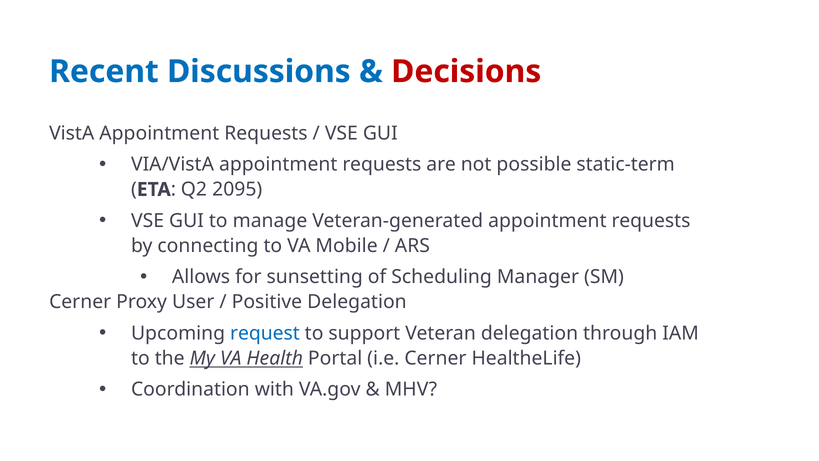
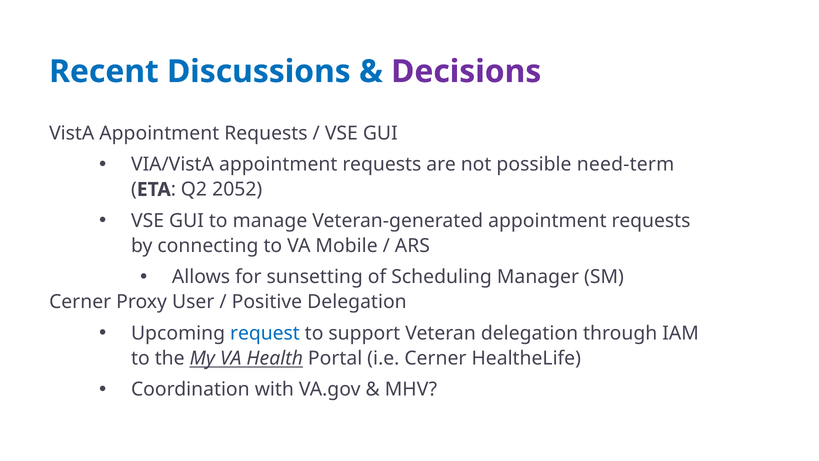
Decisions colour: red -> purple (466, 72)
static-term: static-term -> need-term (626, 164)
2095: 2095 -> 2052 (237, 189)
